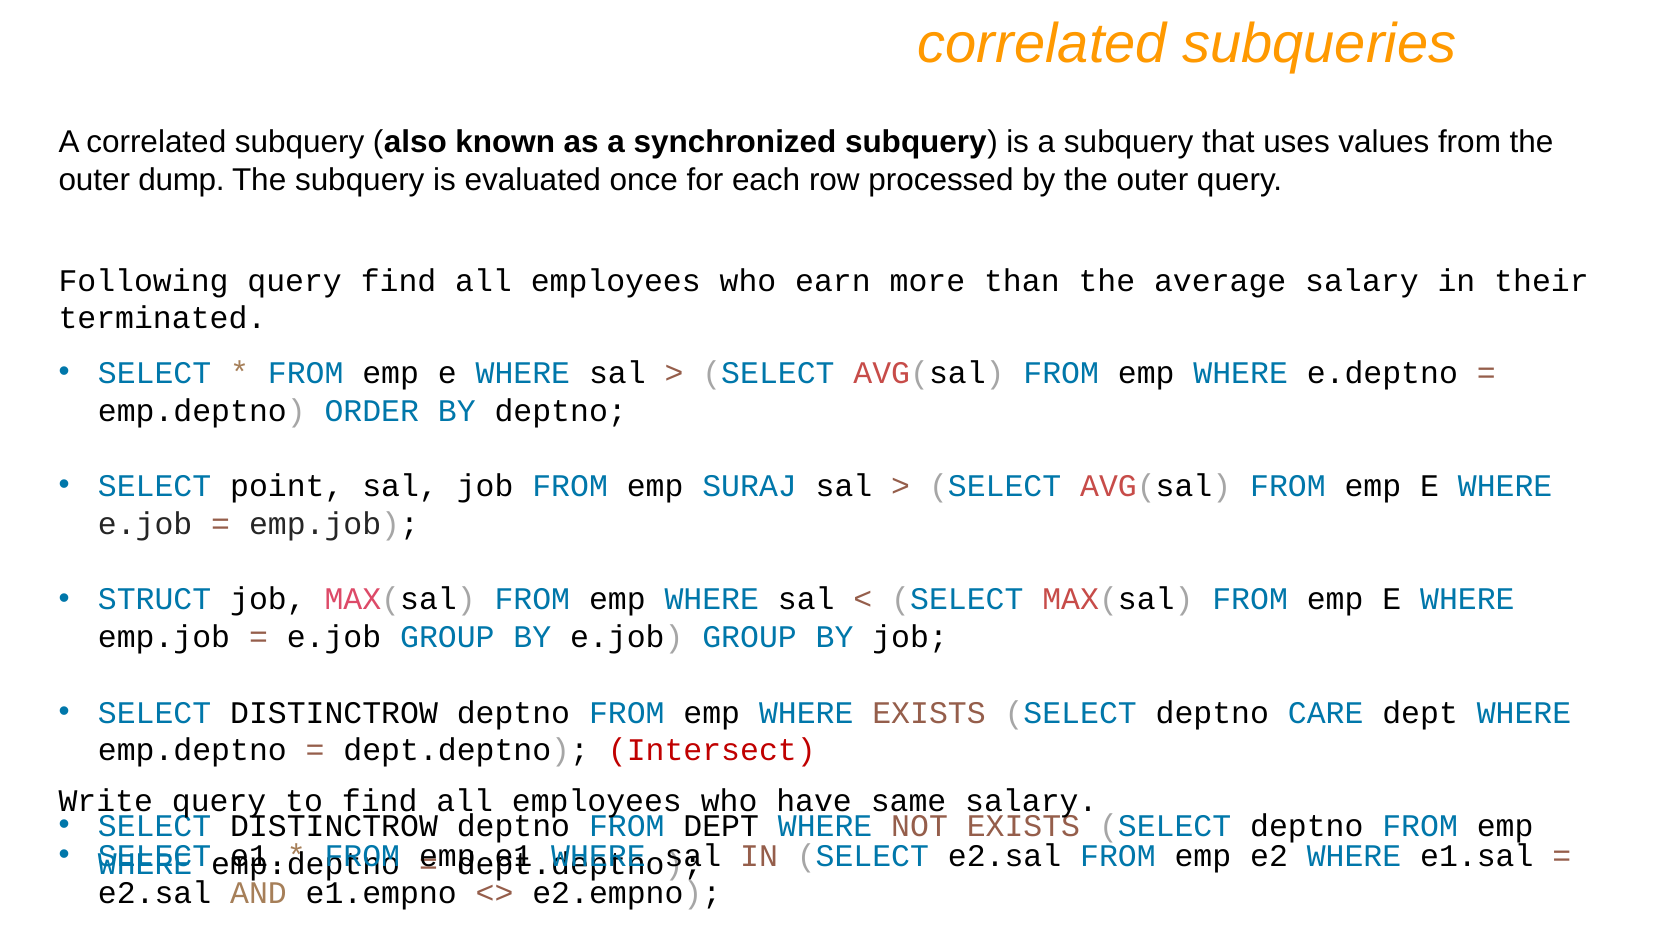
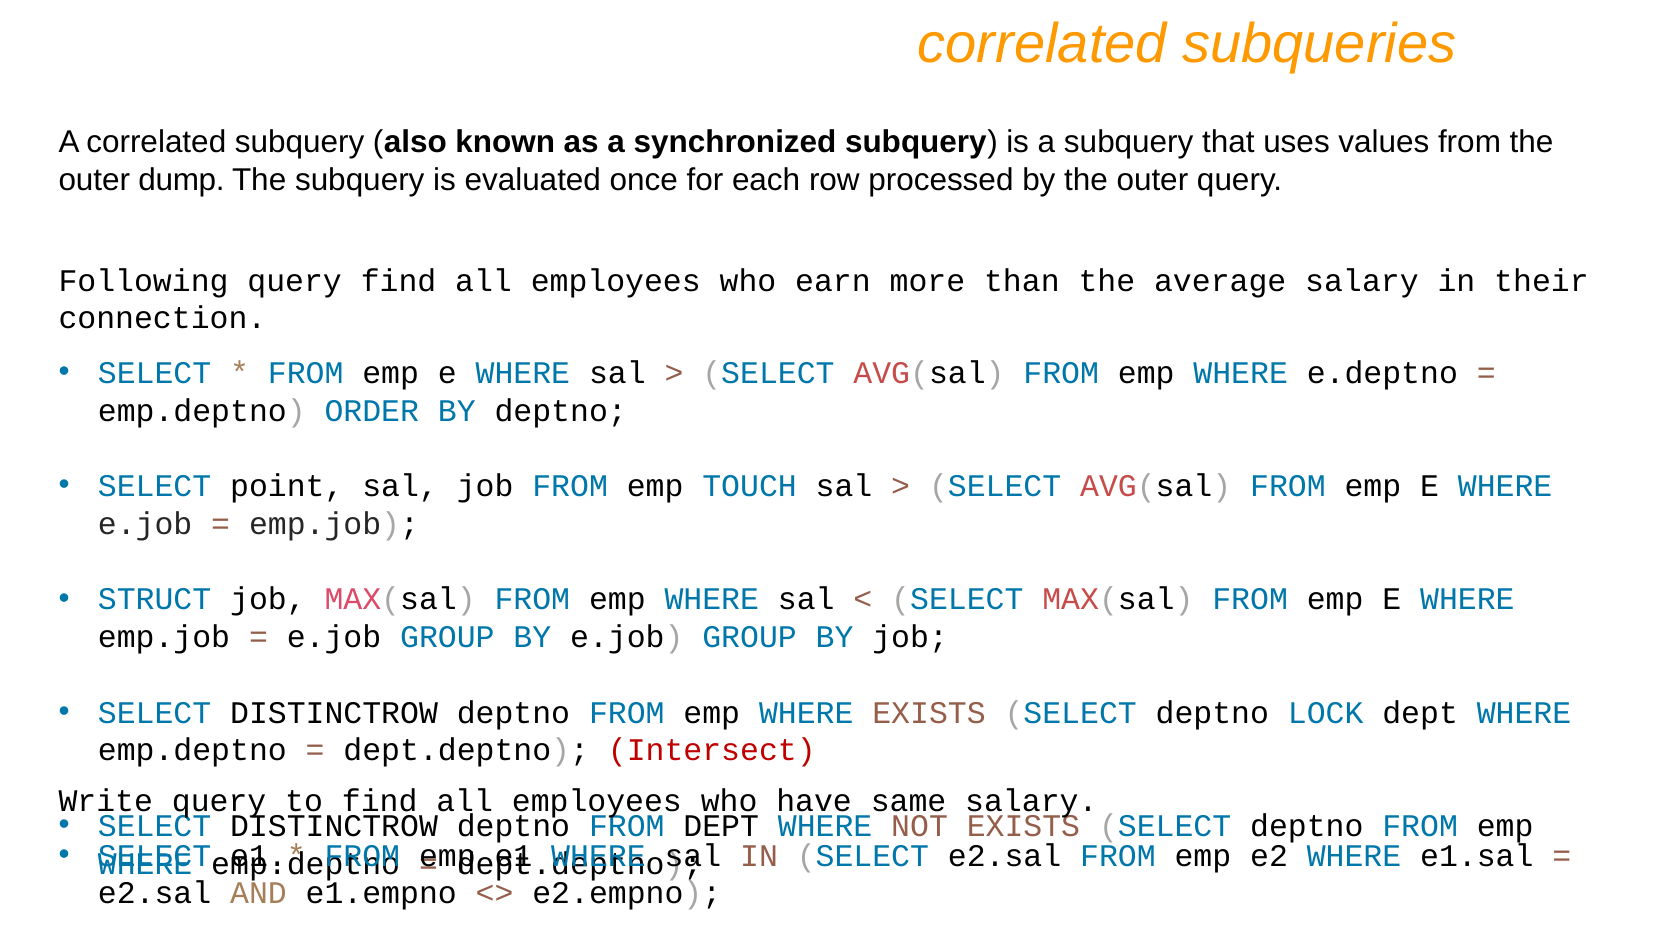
terminated: terminated -> connection (162, 319)
SURAJ: SURAJ -> TOUCH (750, 486)
CARE: CARE -> LOCK (1326, 713)
